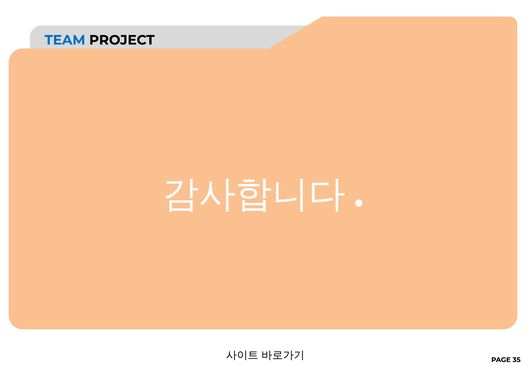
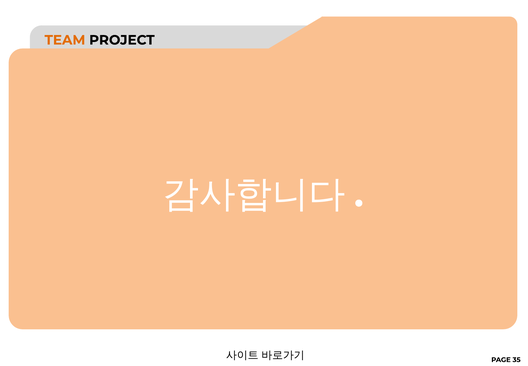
TEAM colour: blue -> orange (65, 40)
